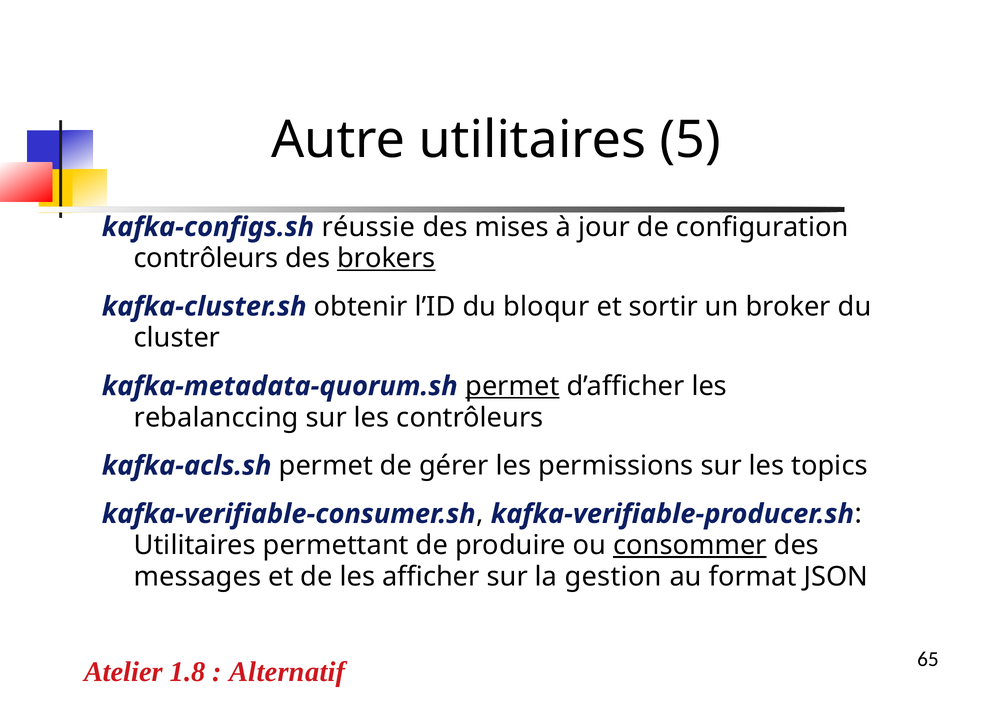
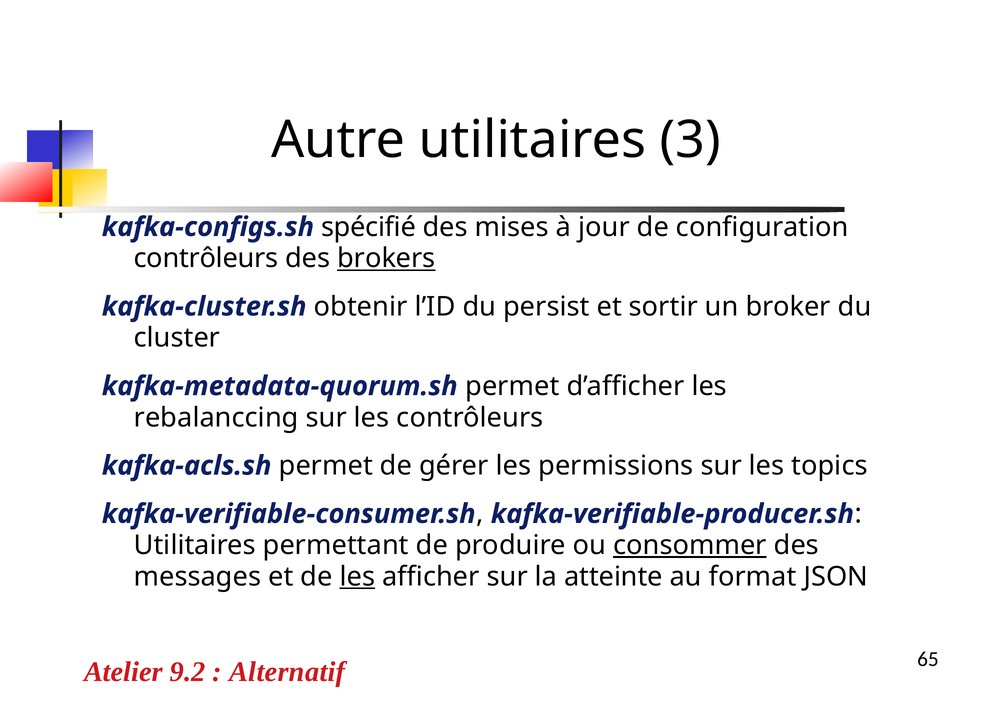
5: 5 -> 3 (690, 140)
réussie: réussie -> spécifié (369, 227)
bloqur: bloqur -> persist (546, 307)
permet underline: present -> none (512, 386)
les underline: none -> present (357, 577)
gestion: gestion -> atteinte (613, 577)
1.8: 1.8 -> 9.2 (188, 672)
